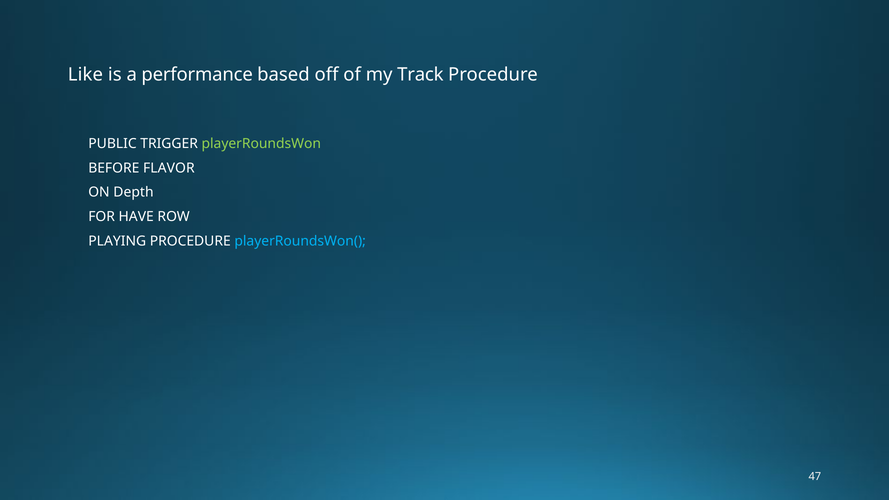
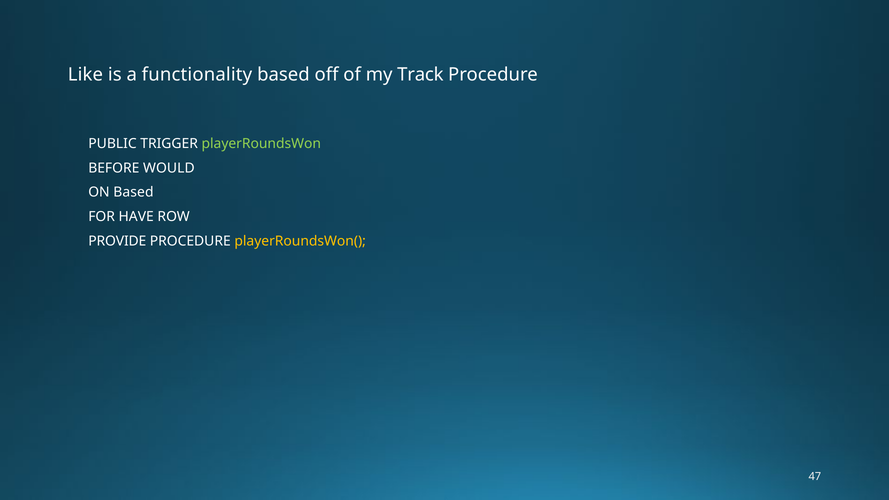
performance: performance -> functionality (197, 75)
FLAVOR: FLAVOR -> WOULD (169, 168)
ON Depth: Depth -> Based (133, 192)
PLAYING: PLAYING -> PROVIDE (117, 241)
playerRoundsWon( colour: light blue -> yellow (300, 241)
